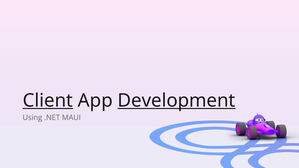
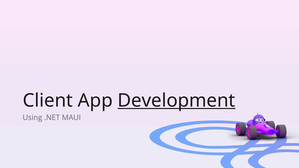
Client underline: present -> none (48, 101)
